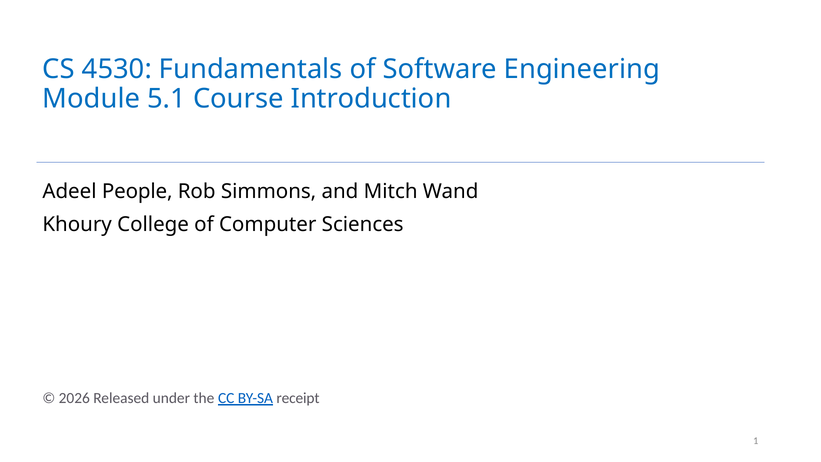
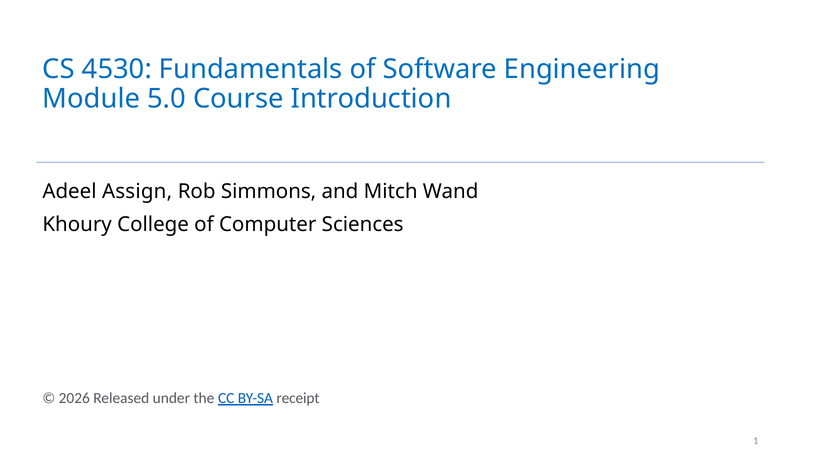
5.1: 5.1 -> 5.0 (167, 99)
People: People -> Assign (137, 191)
